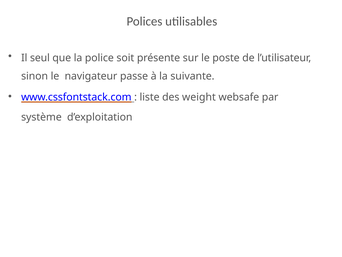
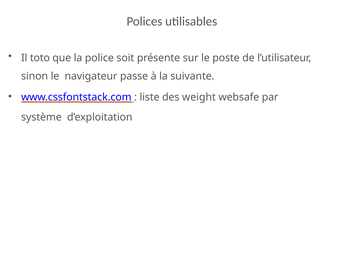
seul: seul -> toto (40, 58)
